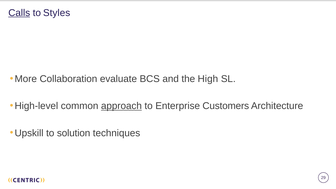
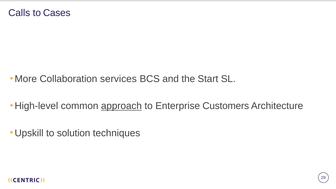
Calls underline: present -> none (19, 13)
Styles: Styles -> Cases (57, 13)
evaluate: evaluate -> services (118, 79)
High: High -> Start (208, 79)
